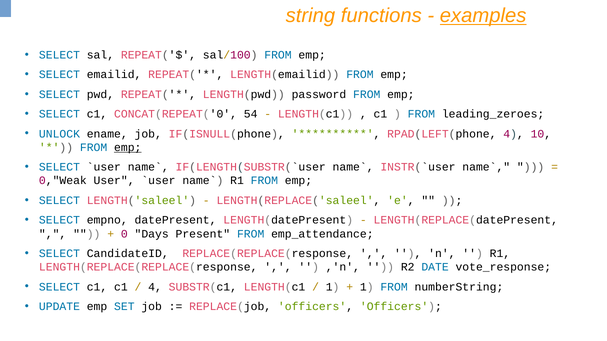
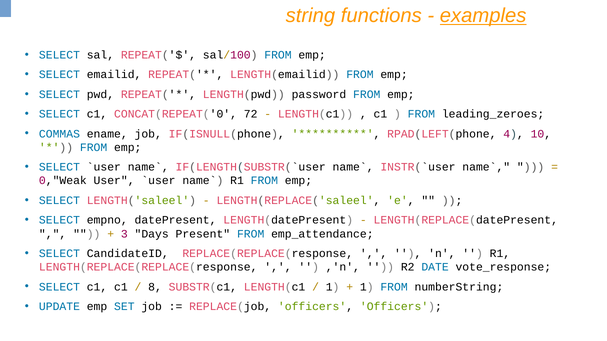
54: 54 -> 72 (251, 114)
UNLOCK: UNLOCK -> COMMAS (59, 134)
emp underline: present -> none (128, 148)
0: 0 -> 3 (124, 234)
4: 4 -> 8 (155, 287)
